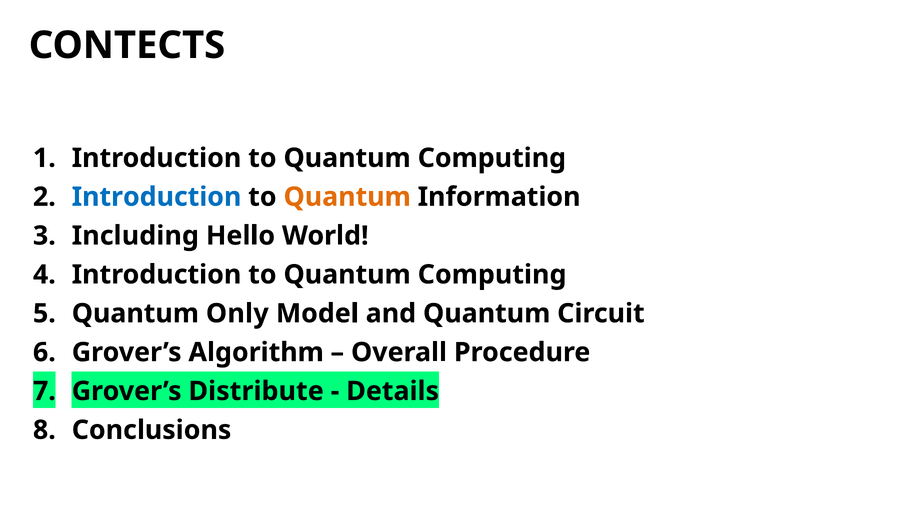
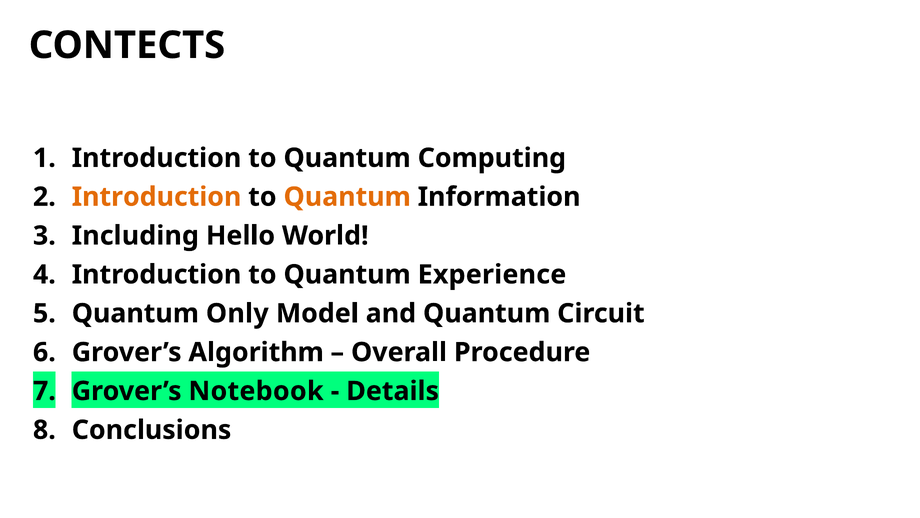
Introduction colour: blue -> orange (157, 197)
Computing: Computing -> Experience (492, 274)
Distribute: Distribute -> Notebook (256, 391)
